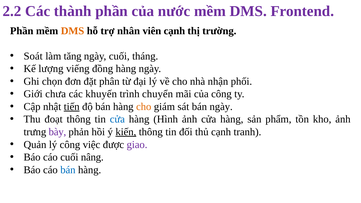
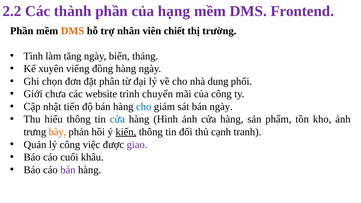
nước: nước -> hạng (174, 11)
viên cạnh: cạnh -> chiết (174, 31)
Soát: Soát -> Tình (33, 56)
ngày cuối: cuối -> biến (119, 56)
lượng: lượng -> xuyên (51, 69)
nhận: nhận -> dung (218, 81)
khuyến: khuyến -> website (101, 94)
tiến underline: present -> none (72, 107)
cho colour: orange -> blue (144, 107)
đoạt: đoạt -> hiểu (54, 119)
bày colour: purple -> orange (57, 132)
nâng: nâng -> khâu (92, 157)
bán colour: blue -> purple (68, 170)
